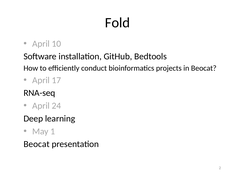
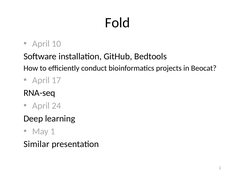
Beocat: Beocat -> Similar (37, 144)
